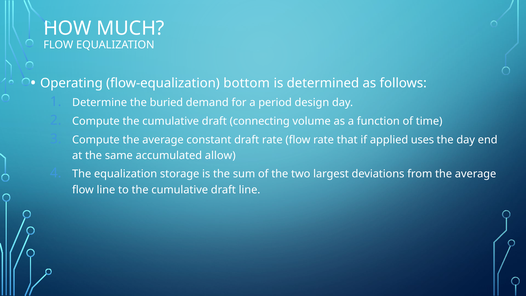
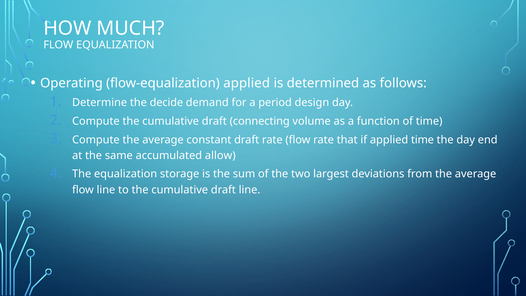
flow-equalization bottom: bottom -> applied (247, 83)
buried: buried -> decide (166, 103)
applied uses: uses -> time (422, 140)
